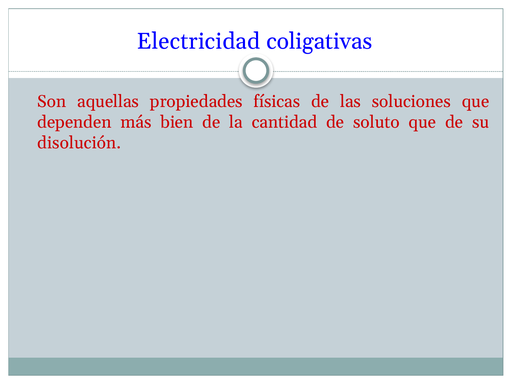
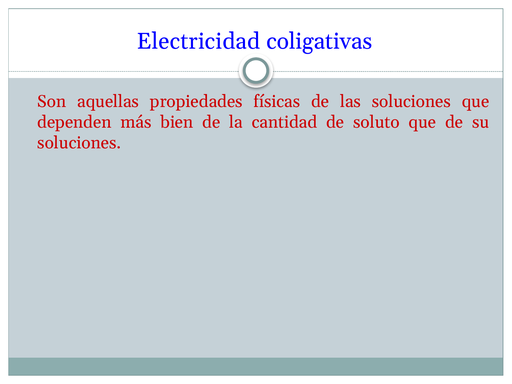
disolución: disolución -> soluciones (79, 143)
